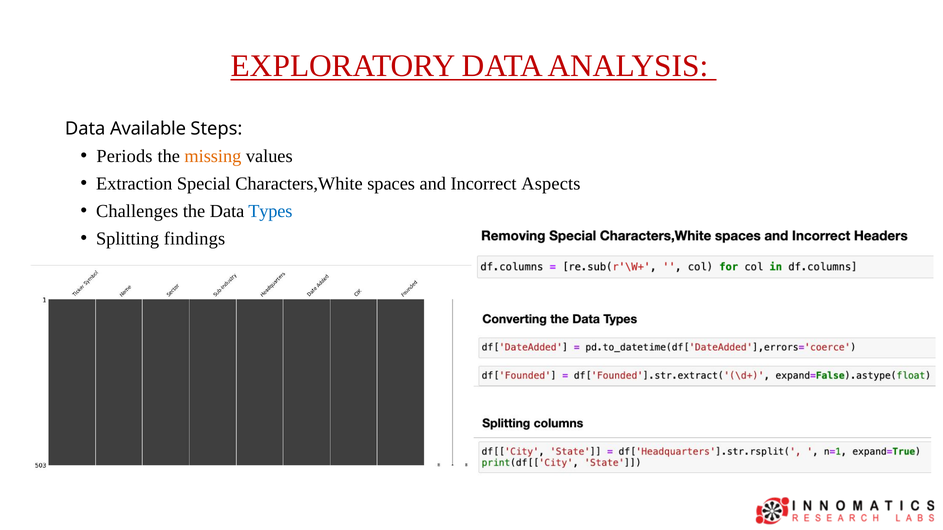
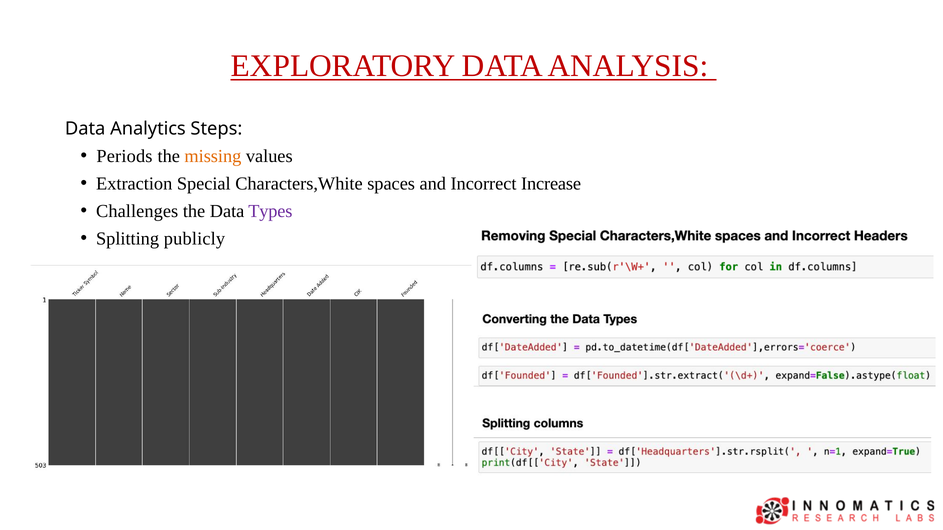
Available: Available -> Analytics (148, 129)
Aspects: Aspects -> Increase (551, 184)
Types colour: blue -> purple (270, 211)
findings: findings -> publicly (195, 239)
